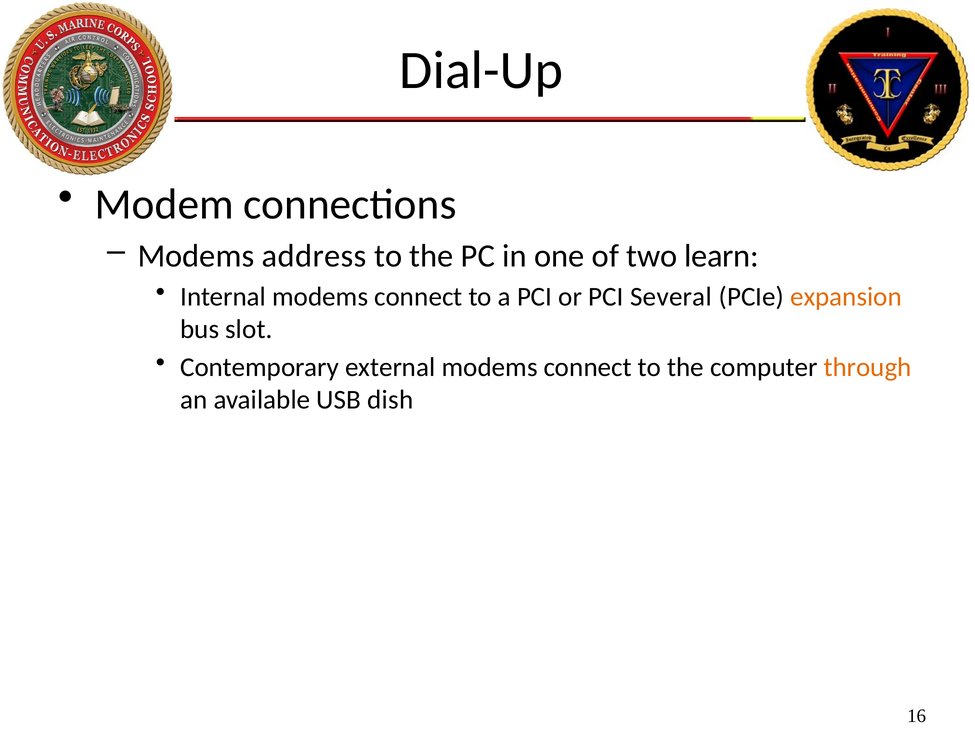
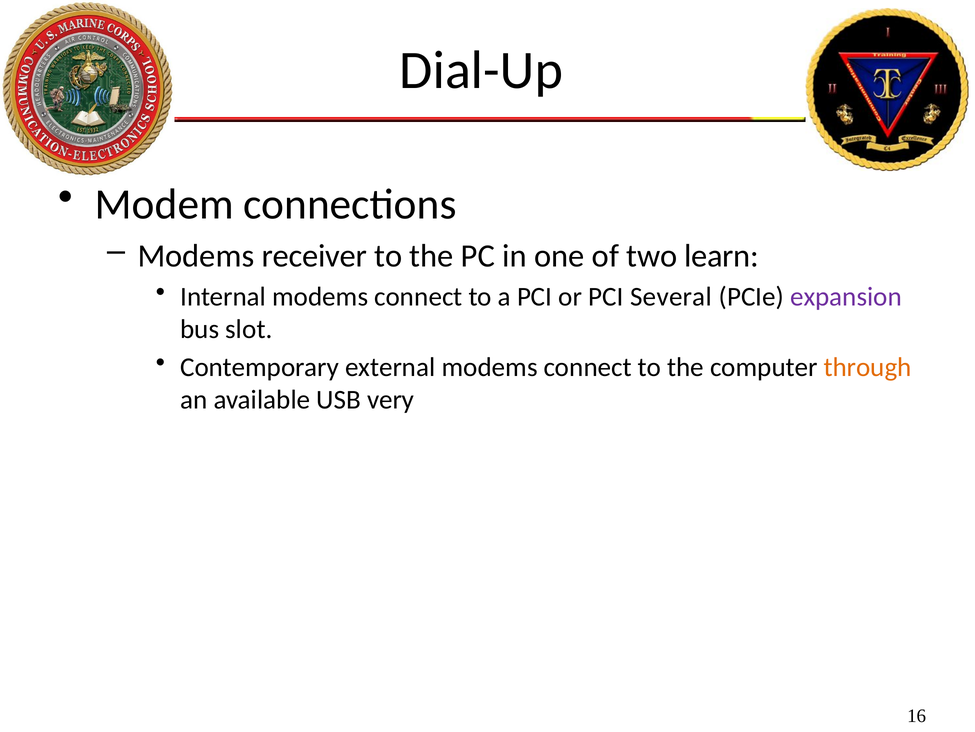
address: address -> receiver (314, 256)
expansion colour: orange -> purple (846, 296)
dish: dish -> very (391, 399)
